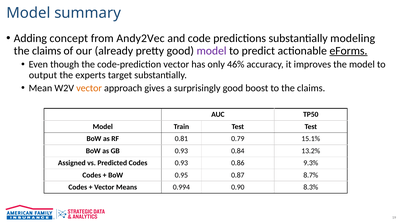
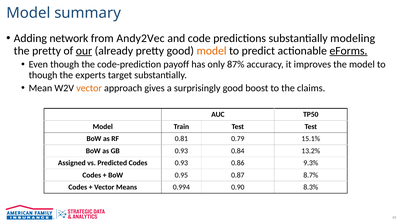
concept: concept -> network (69, 38)
claims: claims -> pretty (47, 51)
our underline: none -> present (84, 51)
model colour: purple -> orange (212, 51)
code-prediction vector: vector -> payoff (176, 65)
46%: 46% -> 87% (236, 65)
output: output -> though (43, 75)
